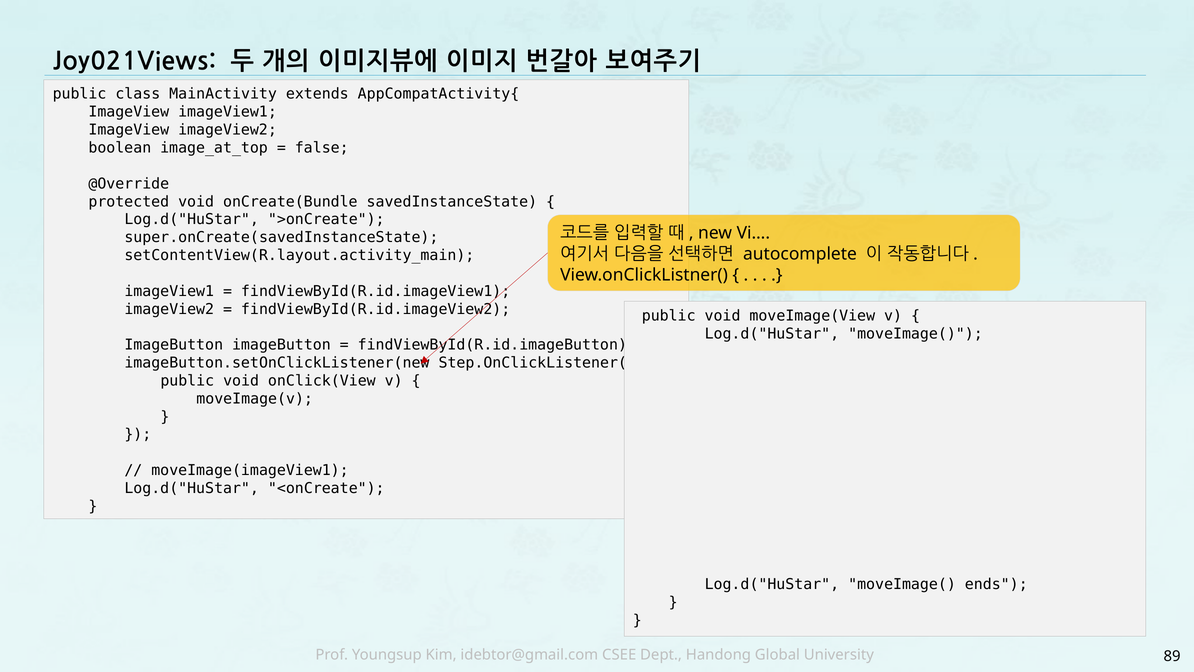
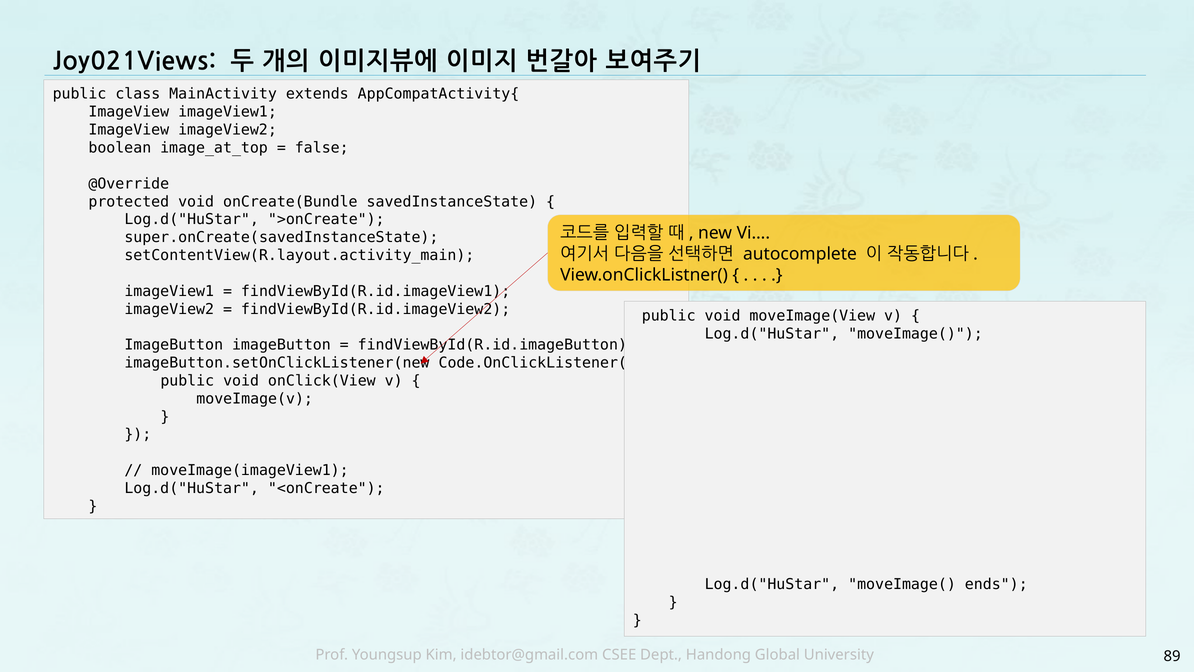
Step.OnClickListener(: Step.OnClickListener( -> Code.OnClickListener( (537, 363)
